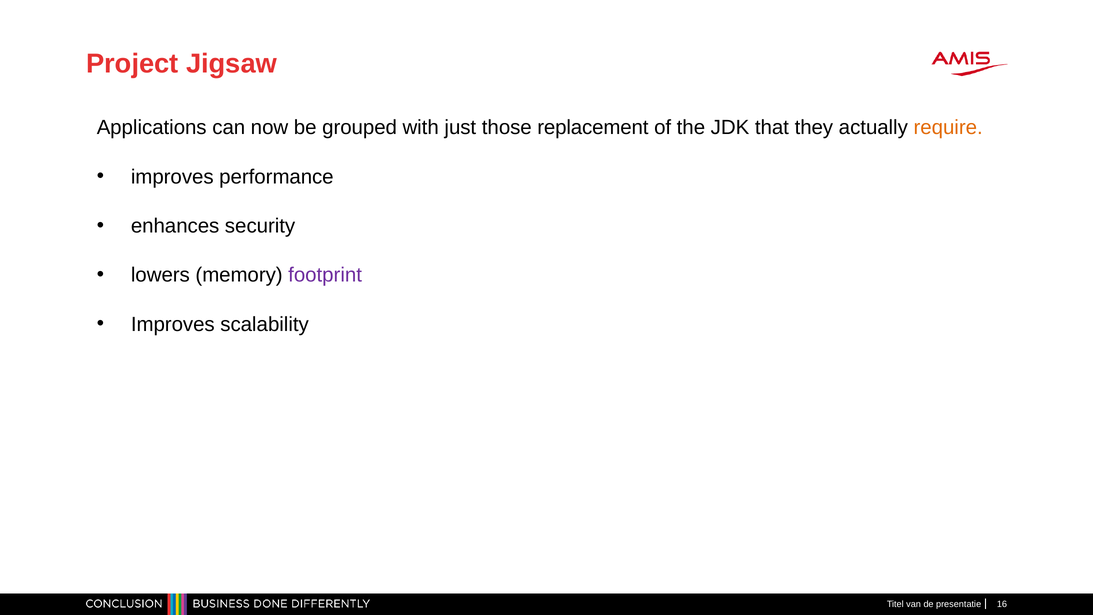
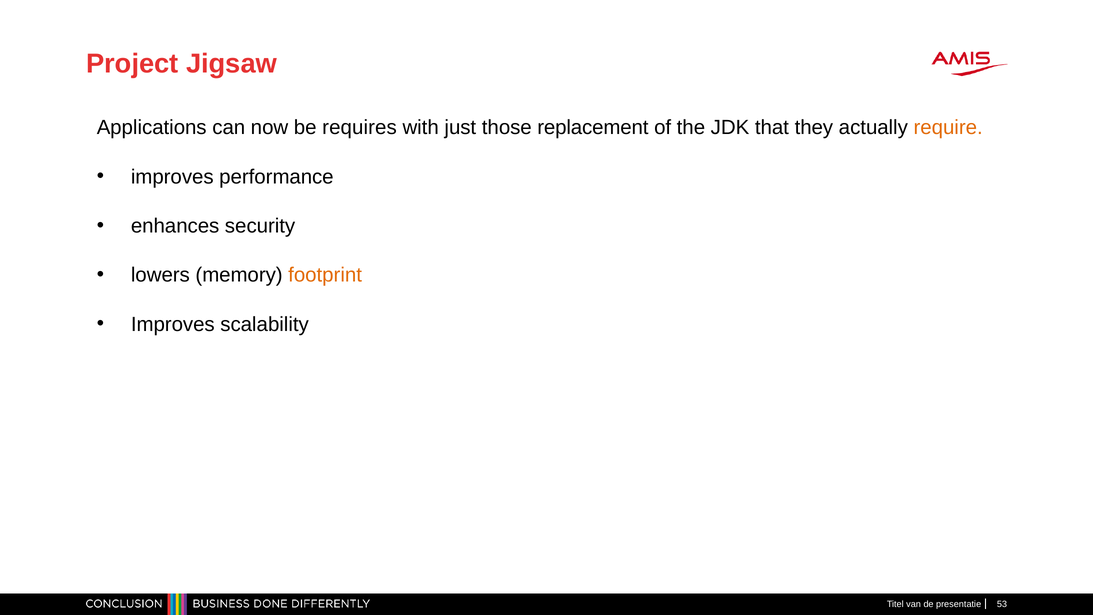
grouped: grouped -> requires (360, 128)
footprint colour: purple -> orange (325, 275)
16: 16 -> 53 (1002, 604)
